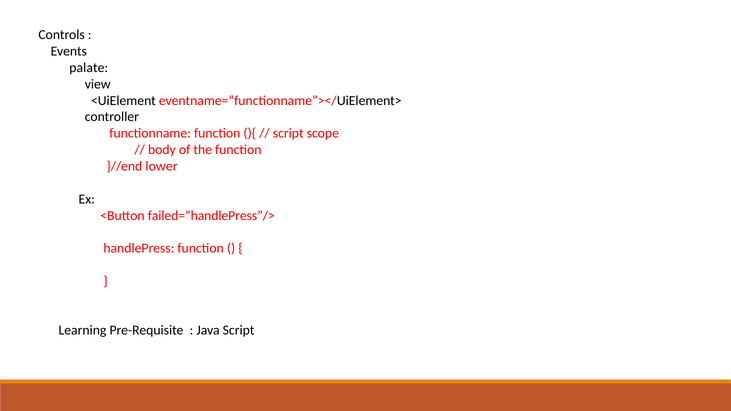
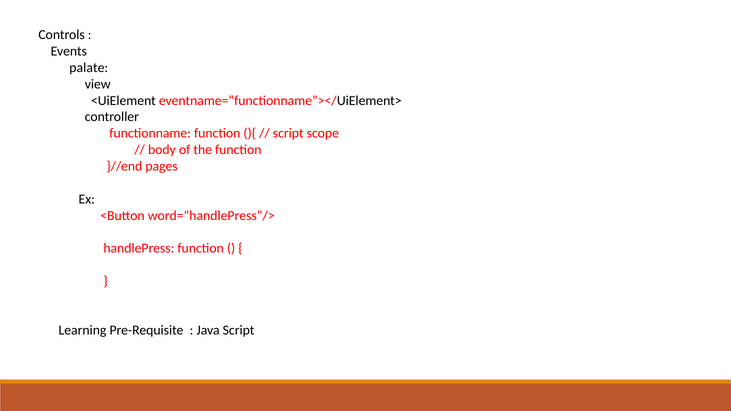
lower: lower -> pages (162, 166)
failed=“handlePress”/>: failed=“handlePress”/> -> word=“handlePress”/> (211, 216)
